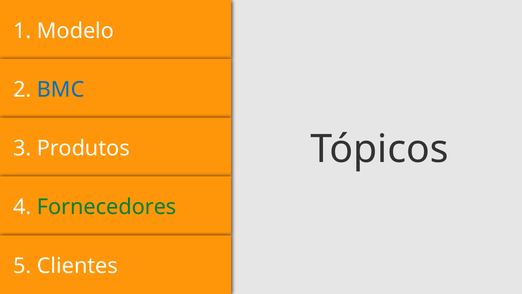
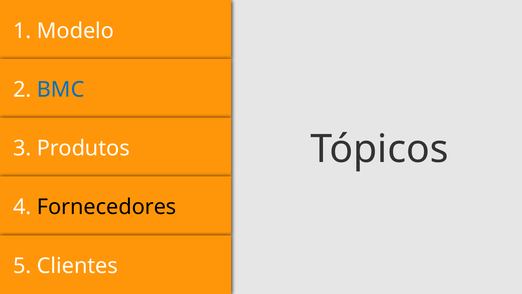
Fornecedores colour: green -> black (107, 207)
